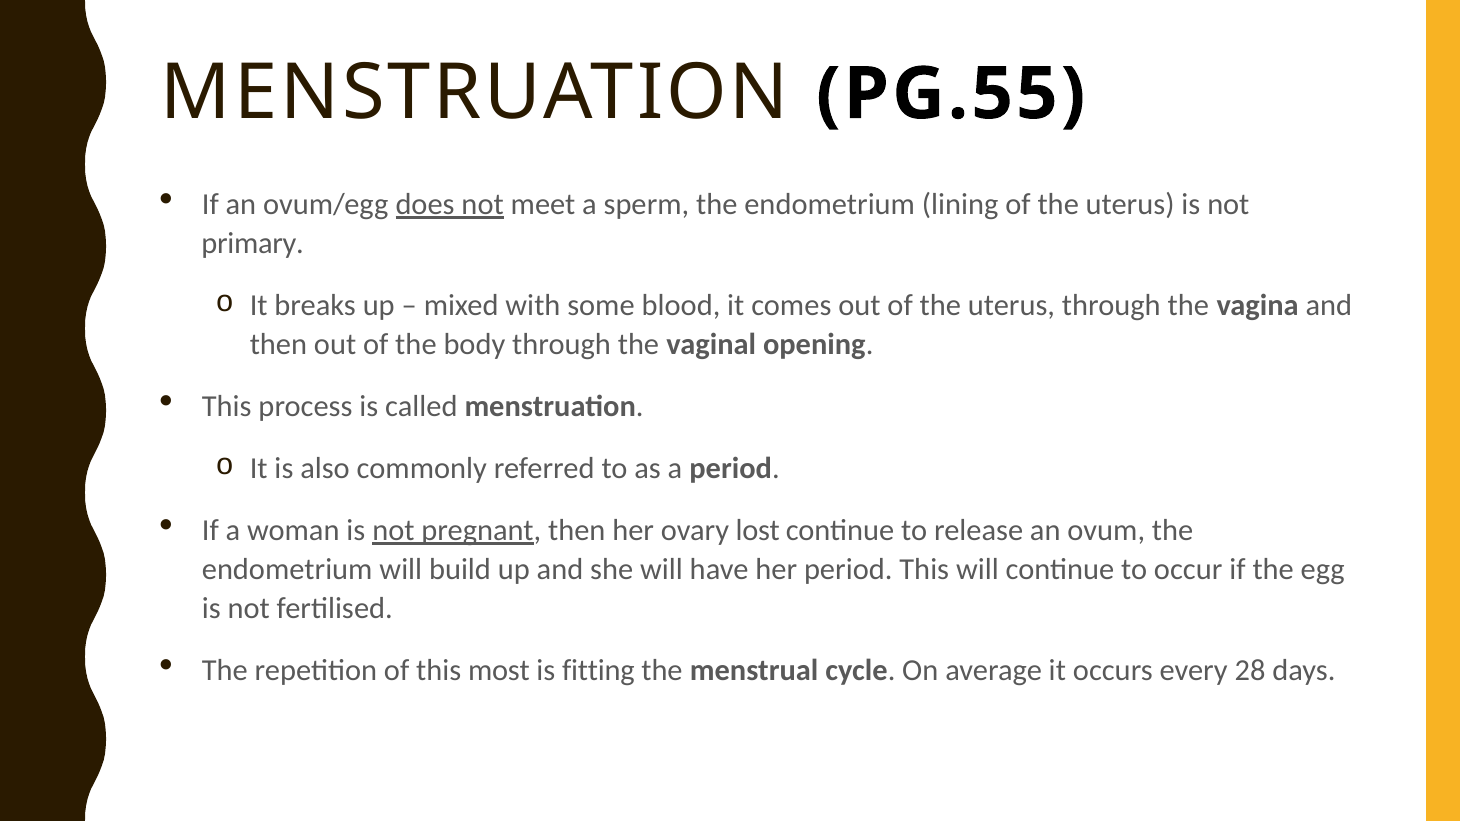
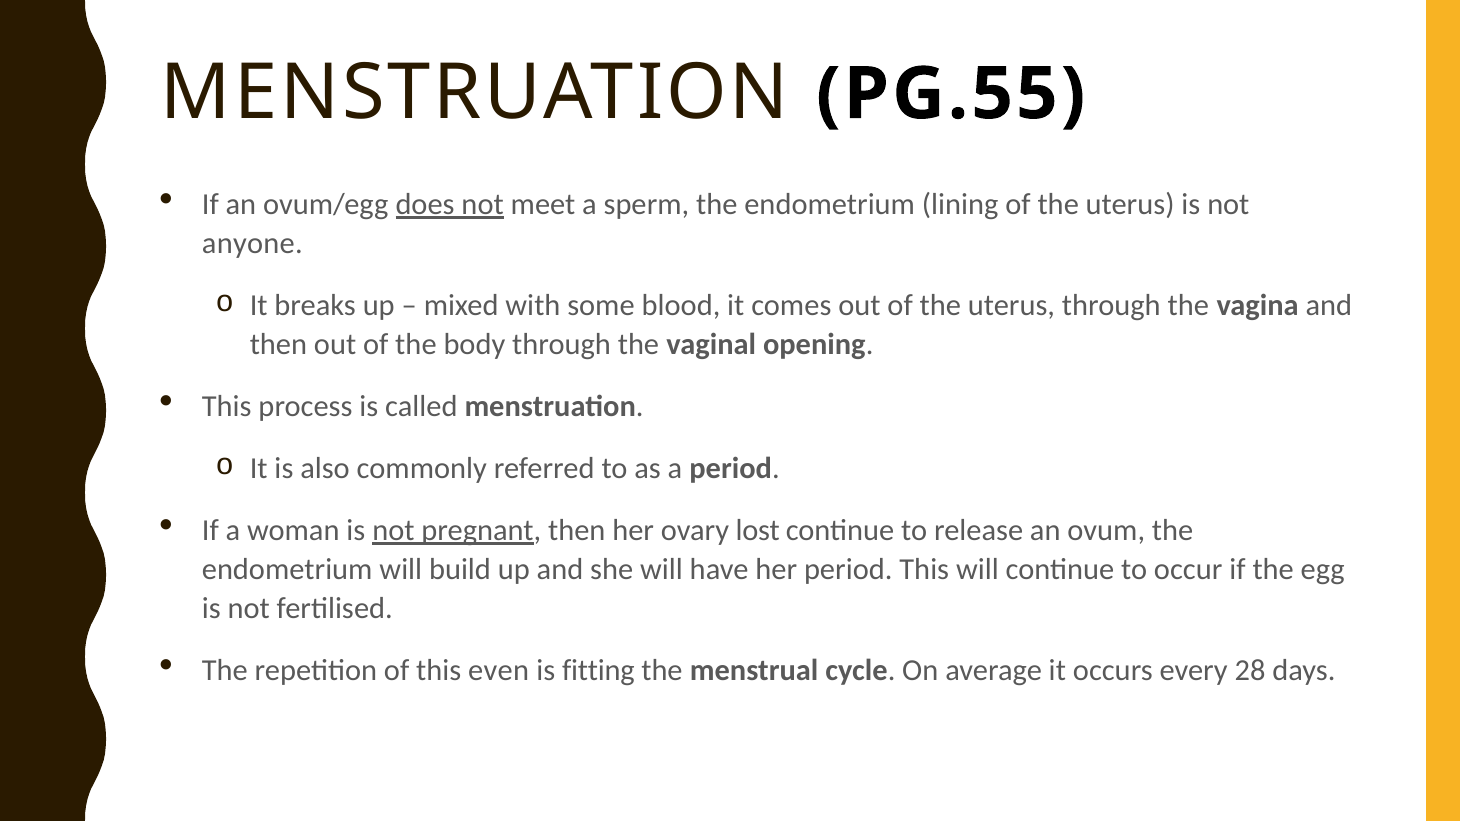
primary: primary -> anyone (252, 244)
most: most -> even (499, 671)
